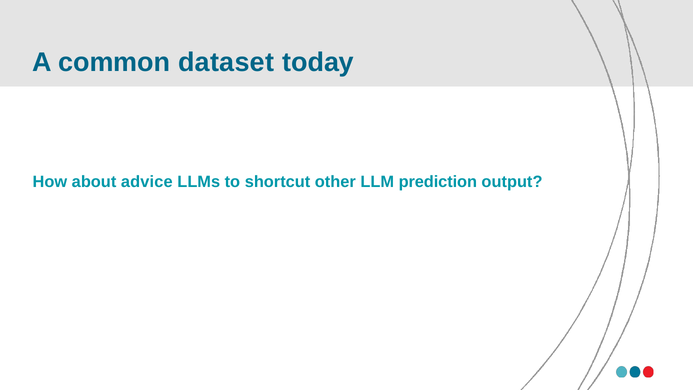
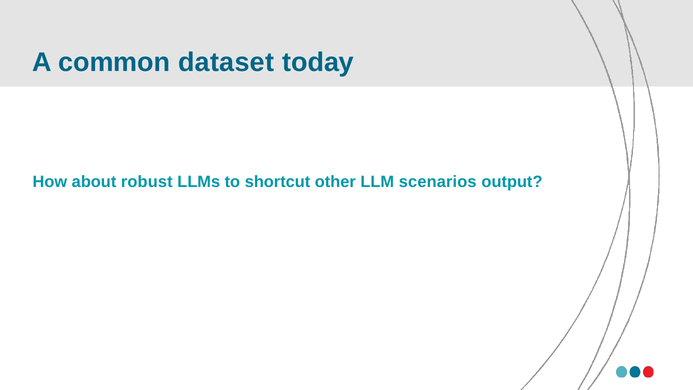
advice: advice -> robust (147, 182)
prediction: prediction -> scenarios (438, 182)
